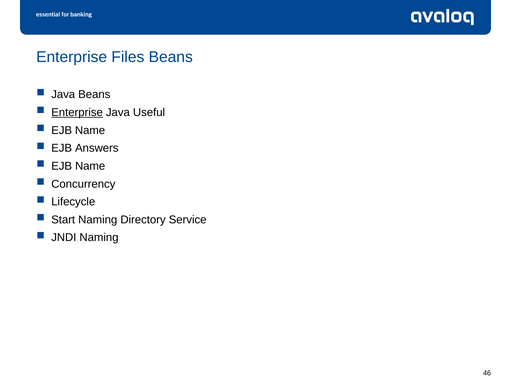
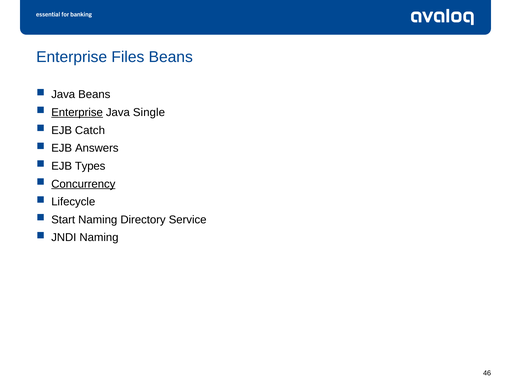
Useful: Useful -> Single (149, 113)
Name: Name -> Catch (90, 130)
Name: Name -> Types (90, 166)
Concurrency underline: none -> present (83, 184)
